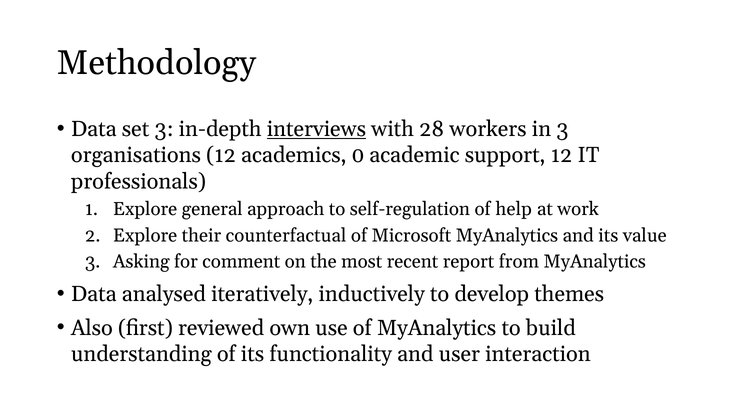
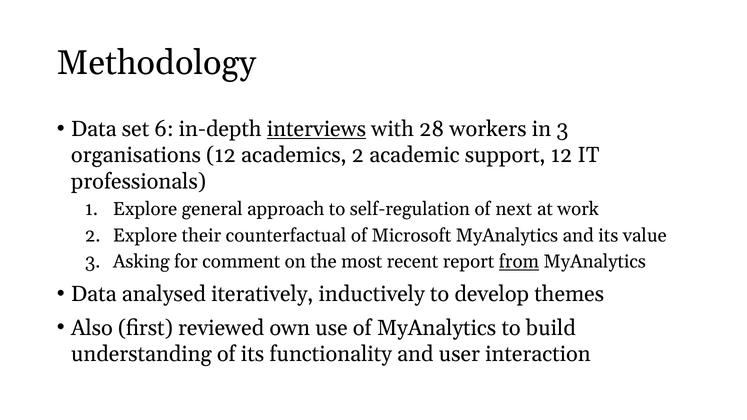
set 3: 3 -> 6 (164, 129)
academics 0: 0 -> 2 (358, 155)
help: help -> next (514, 209)
from underline: none -> present (519, 262)
